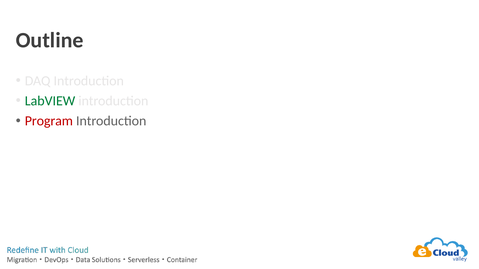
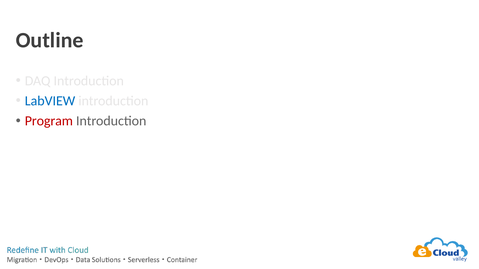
LabVIEW colour: green -> blue (50, 101)
